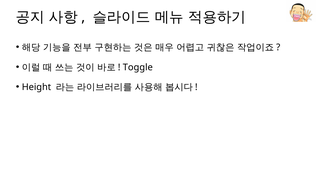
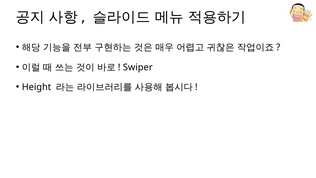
Toggle: Toggle -> Swiper (138, 67)
